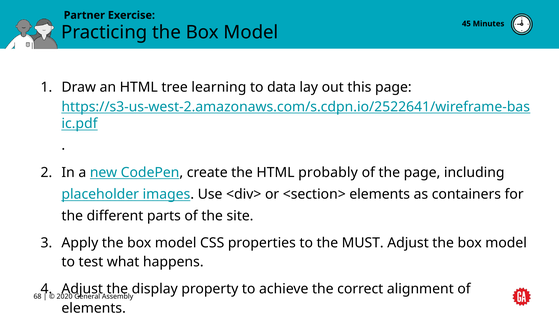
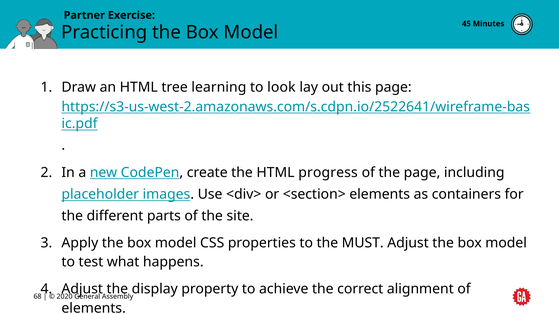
data: data -> look (281, 87)
probably: probably -> progress (328, 173)
